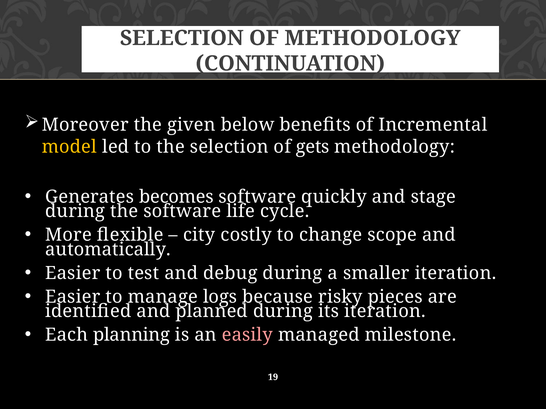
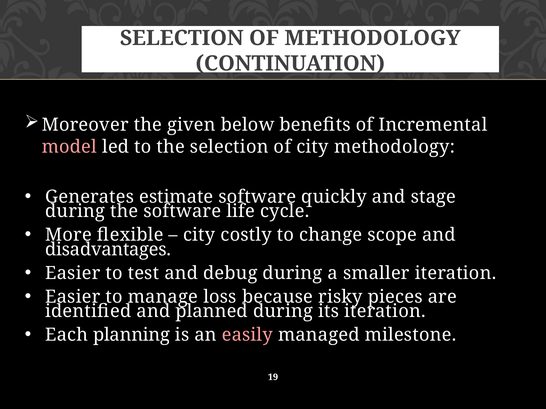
model colour: yellow -> pink (69, 147)
of gets: gets -> city (312, 147)
becomes: becomes -> estimate (176, 197)
automatically: automatically -> disadvantages (108, 250)
logs: logs -> loss (220, 297)
